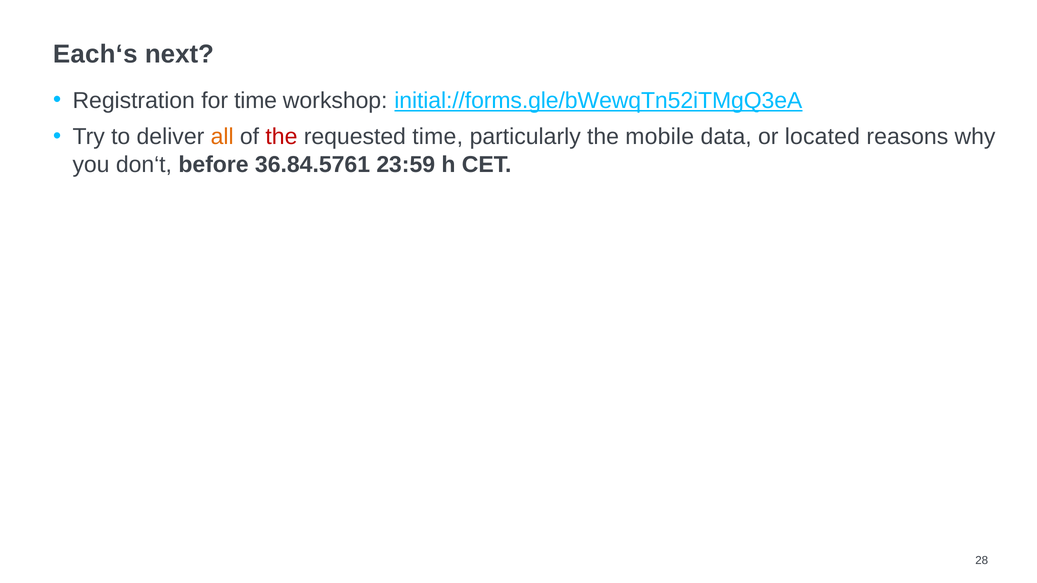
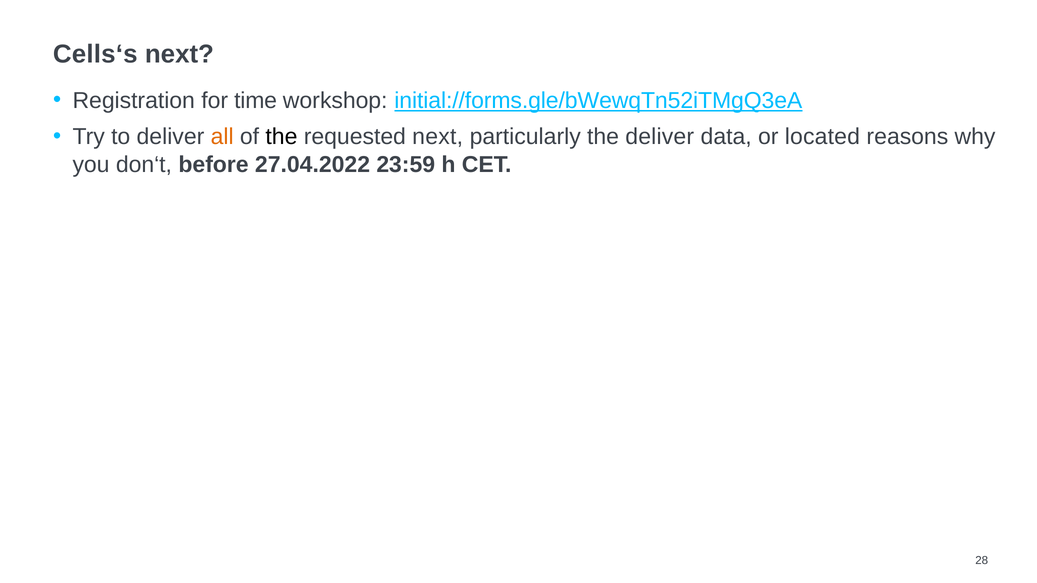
Each‘s: Each‘s -> Cells‘s (95, 54)
the colour: red -> black (281, 137)
requested time: time -> next (438, 137)
the mobile: mobile -> deliver (660, 137)
36.84.5761: 36.84.5761 -> 27.04.2022 (313, 165)
